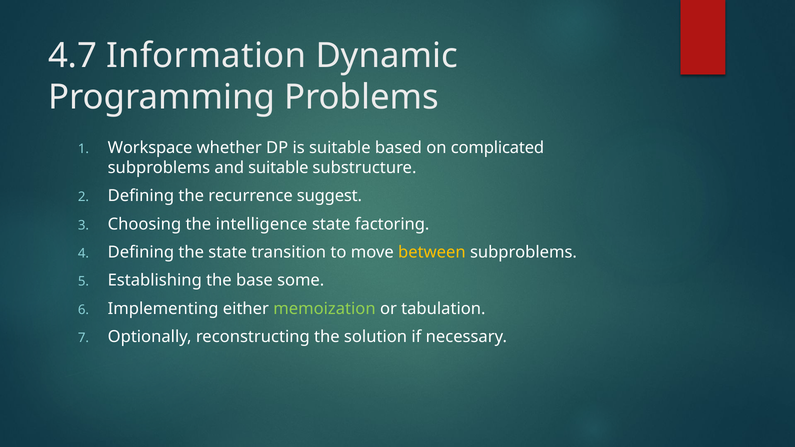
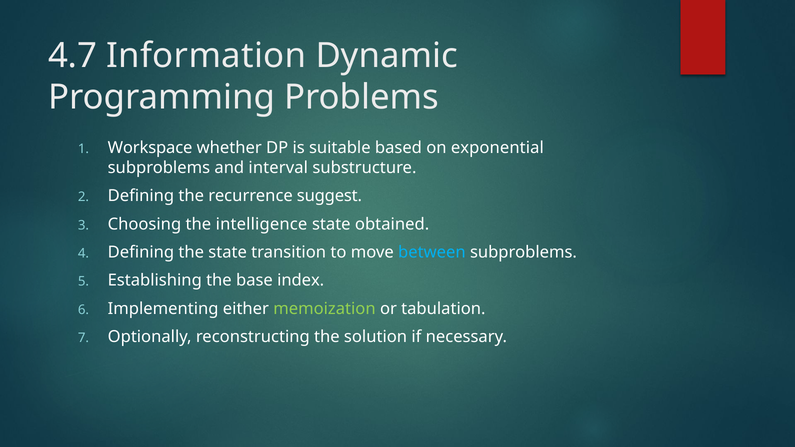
complicated: complicated -> exponential (497, 148)
and suitable: suitable -> interval (278, 168)
factoring: factoring -> obtained (392, 224)
between colour: yellow -> light blue (432, 252)
some: some -> index (301, 281)
